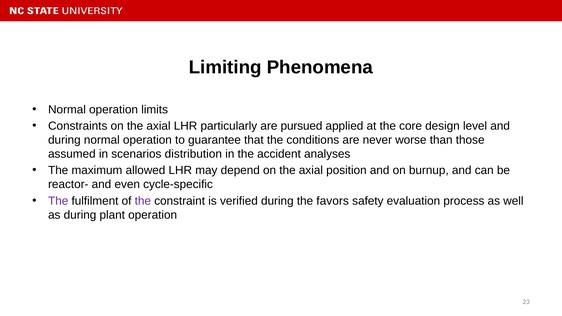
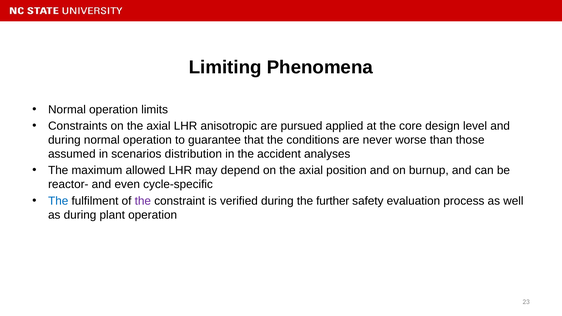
particularly: particularly -> anisotropic (229, 126)
The colour: purple -> blue (58, 201)
favors: favors -> further (333, 201)
